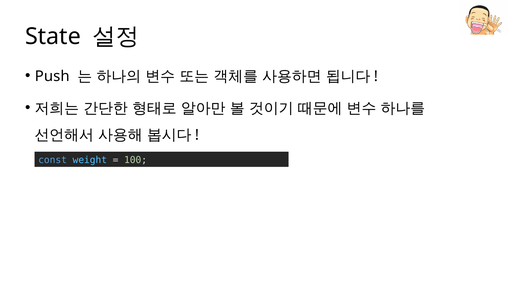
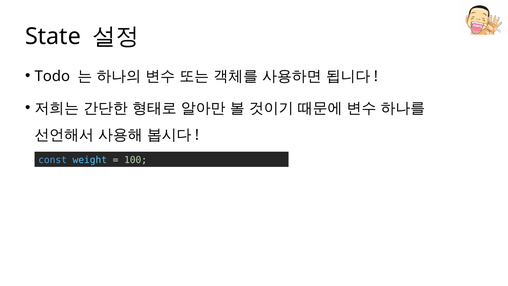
Push: Push -> Todo (52, 76)
